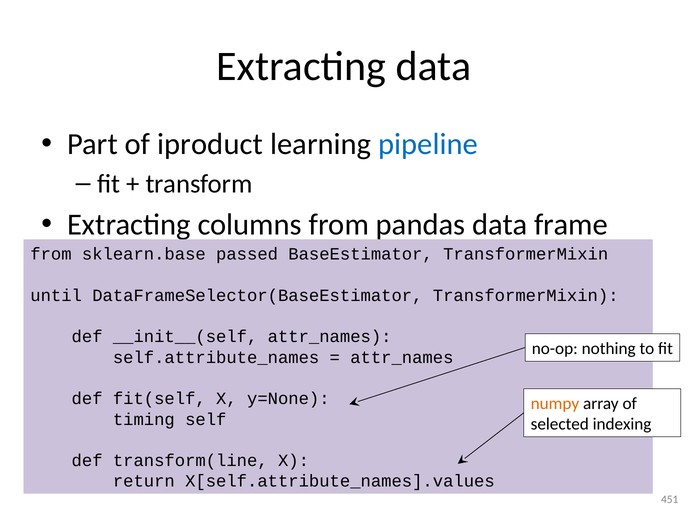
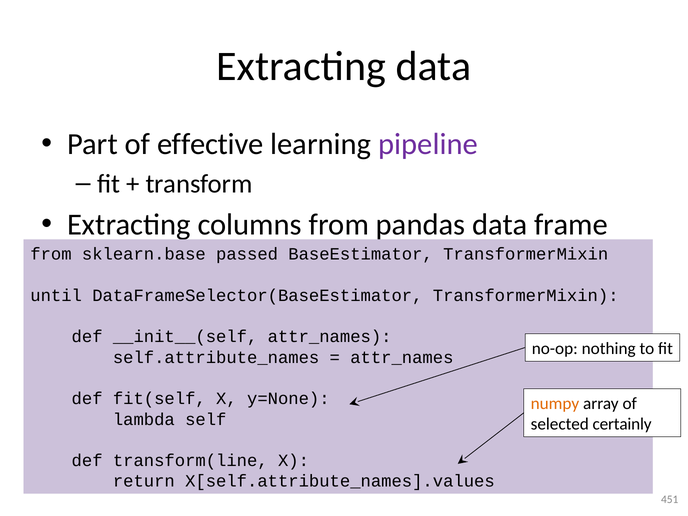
iproduct: iproduct -> effective (210, 144)
pipeline colour: blue -> purple (428, 144)
timing: timing -> lambda (144, 419)
indexing: indexing -> certainly (622, 424)
